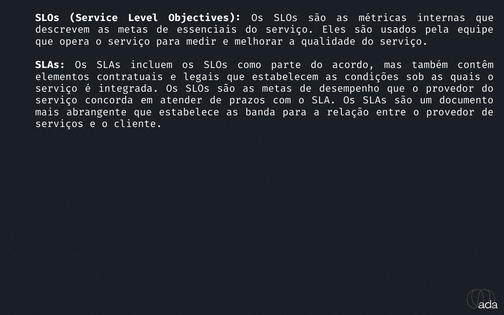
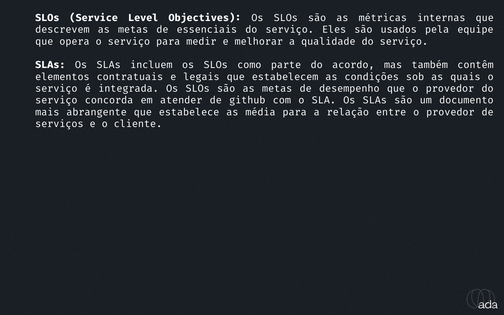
prazos: prazos -> github (247, 100)
banda: banda -> média (260, 112)
